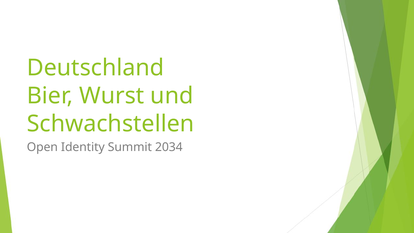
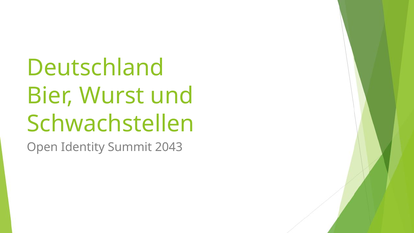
2034: 2034 -> 2043 (169, 147)
